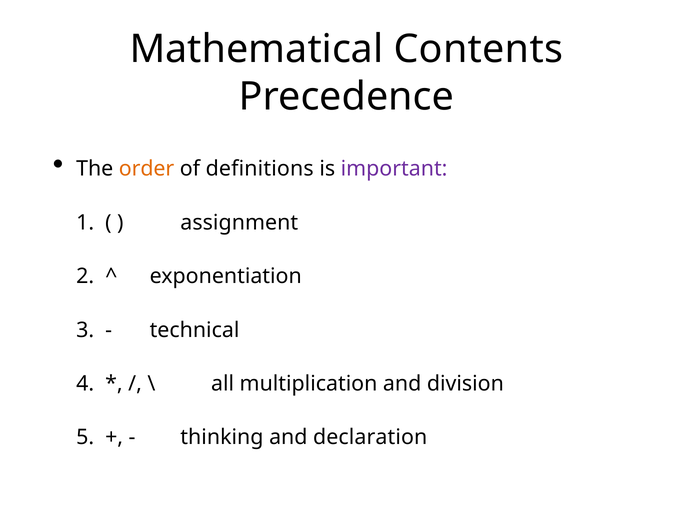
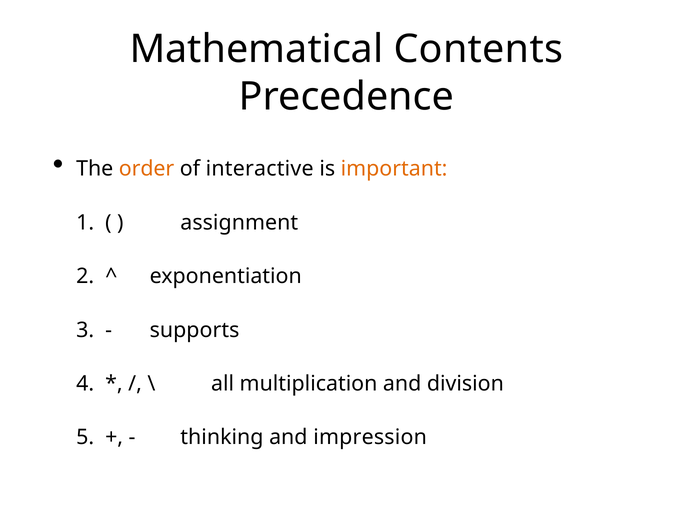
definitions: definitions -> interactive (260, 169)
important colour: purple -> orange (394, 169)
technical: technical -> supports (195, 330)
declaration: declaration -> impression (370, 437)
